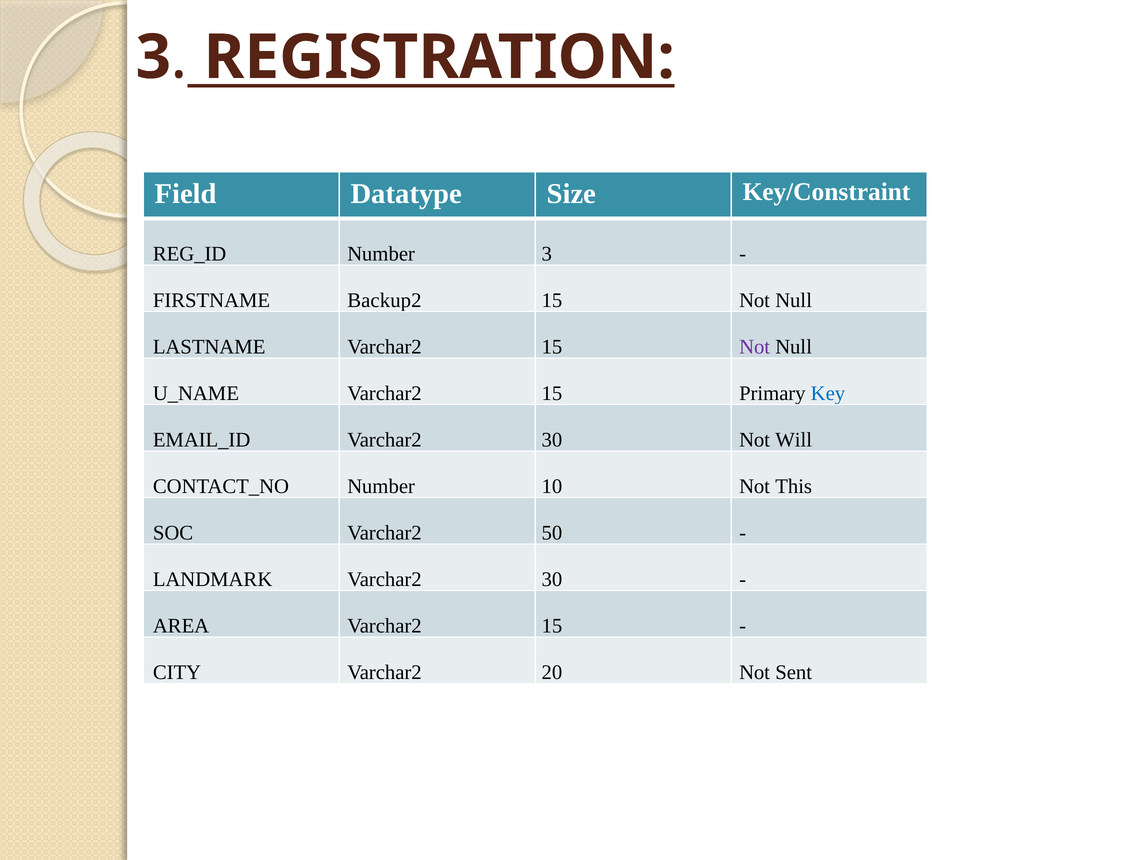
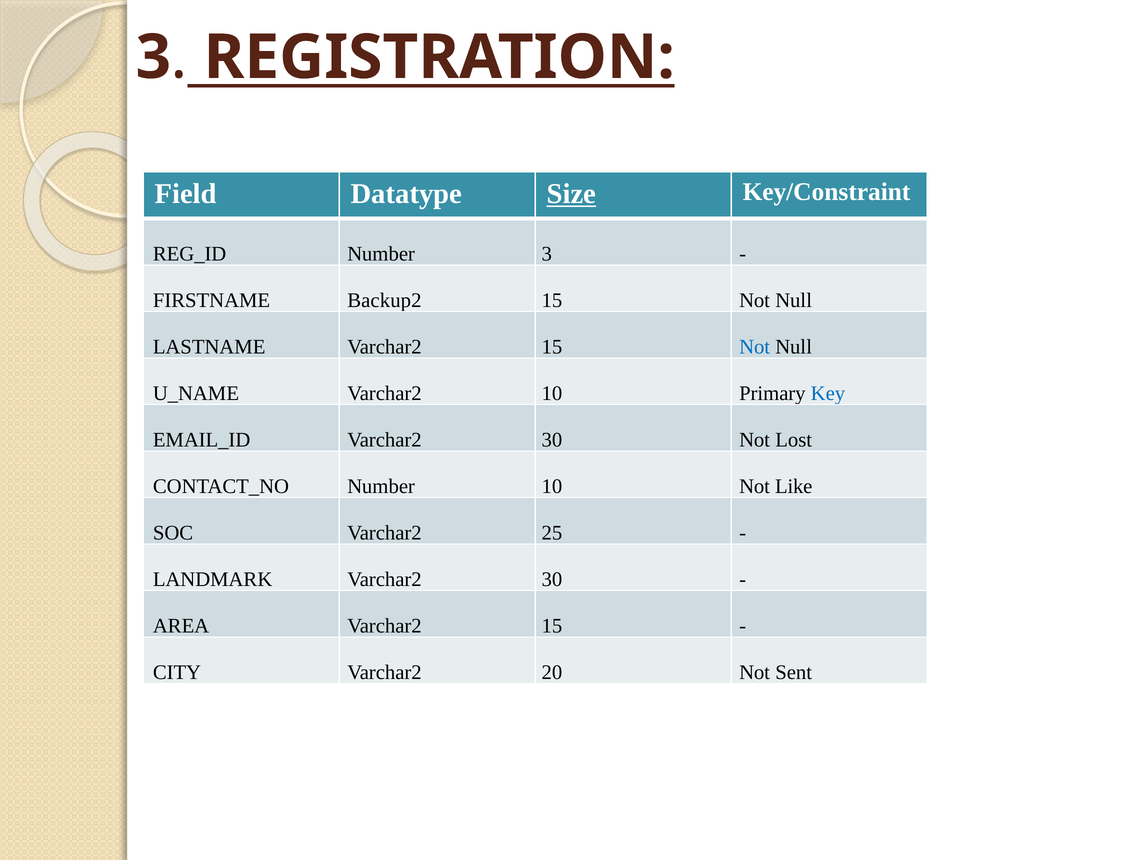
Size underline: none -> present (571, 194)
Not colour: purple -> blue (755, 347)
15: 15 -> 10 (552, 393)
Will: Will -> Lost (794, 440)
This: This -> Like (794, 486)
50: 50 -> 25 (552, 533)
